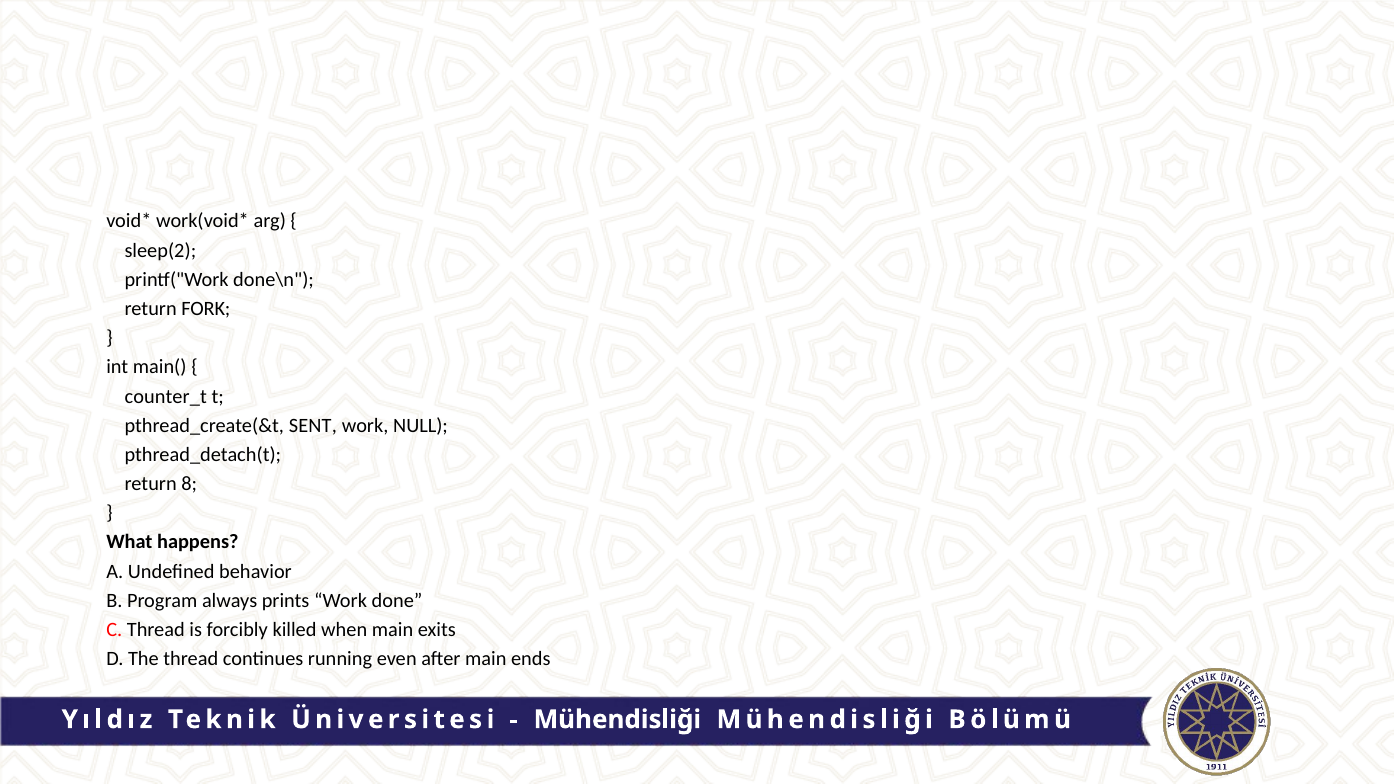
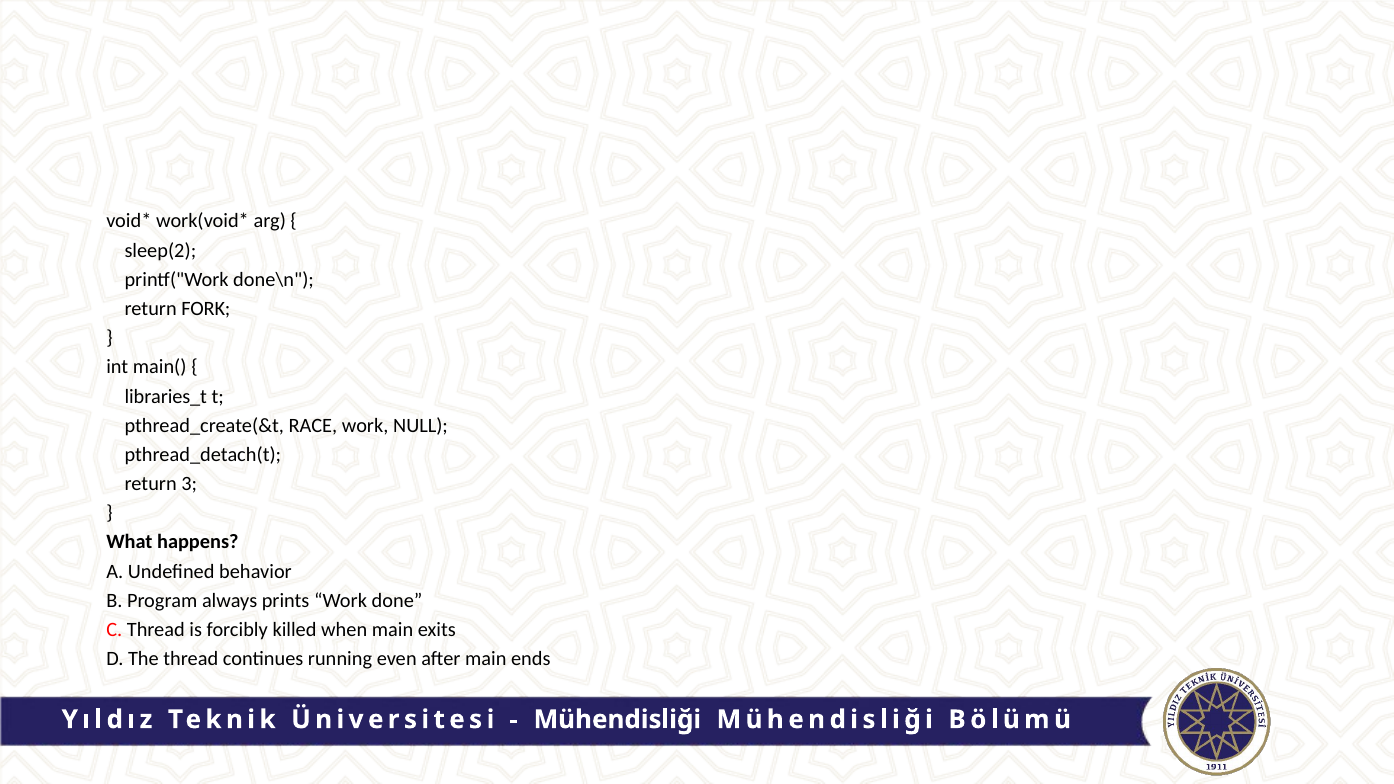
counter_t: counter_t -> libraries_t (166, 396)
SENT: SENT -> RACE (313, 426)
8: 8 -> 3 (189, 484)
